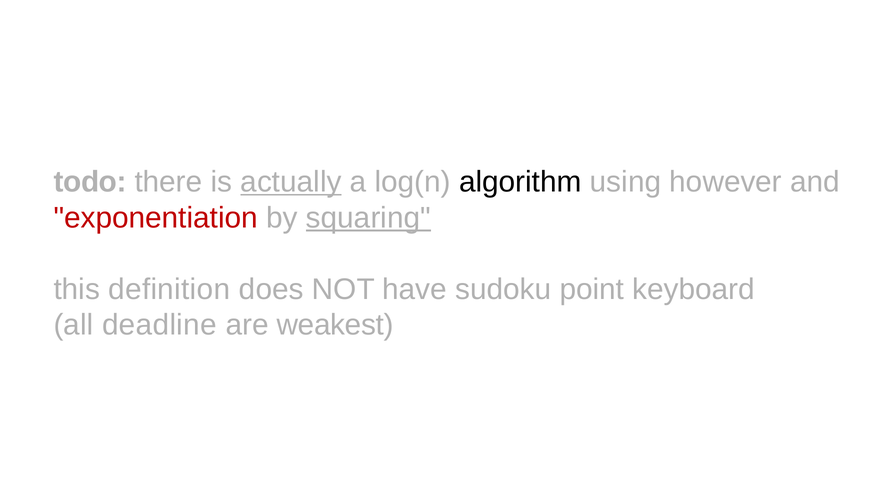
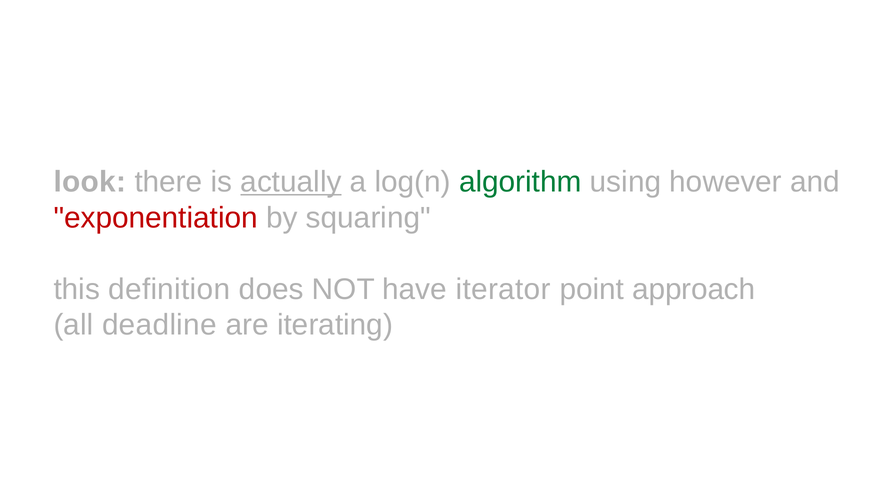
todo: todo -> look (90, 182)
algorithm colour: black -> green (520, 182)
squaring underline: present -> none (368, 218)
sudoku: sudoku -> iterator (503, 289)
keyboard: keyboard -> approach (694, 289)
weakest: weakest -> iterating (335, 325)
